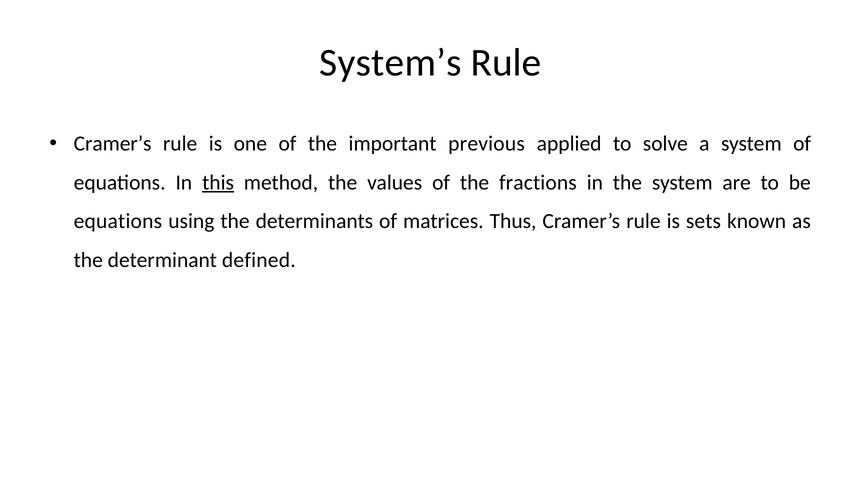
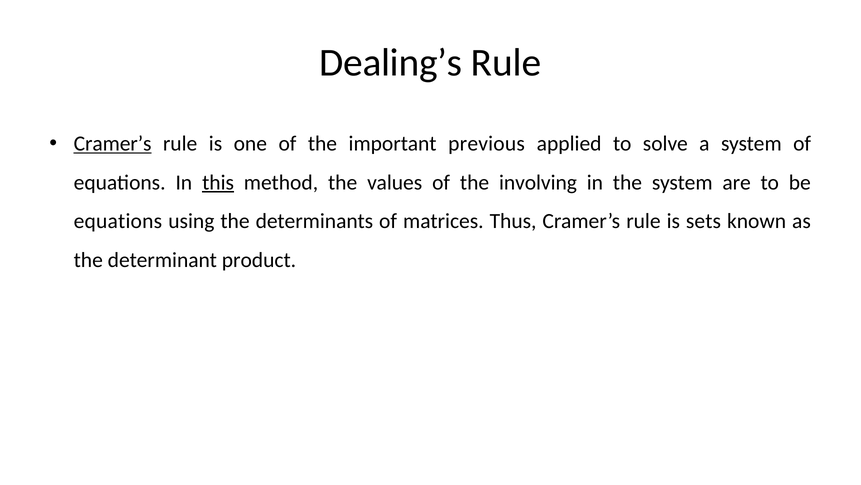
System’s: System’s -> Dealing’s (391, 63)
Cramer’s underline: none -> present (113, 144)
fractions: fractions -> involving (538, 182)
defined: defined -> product (259, 260)
